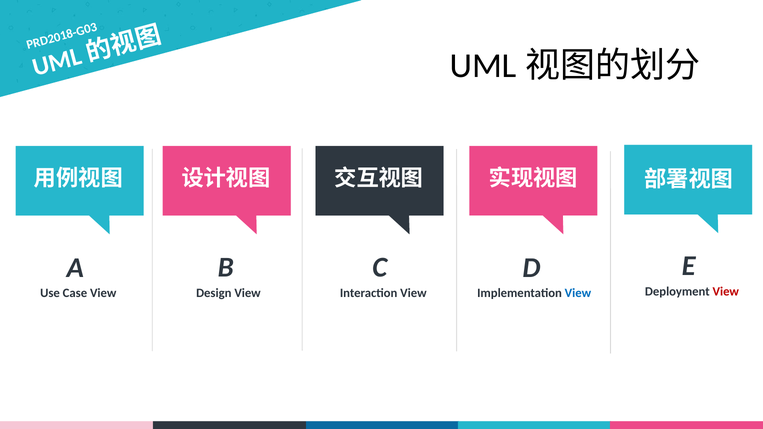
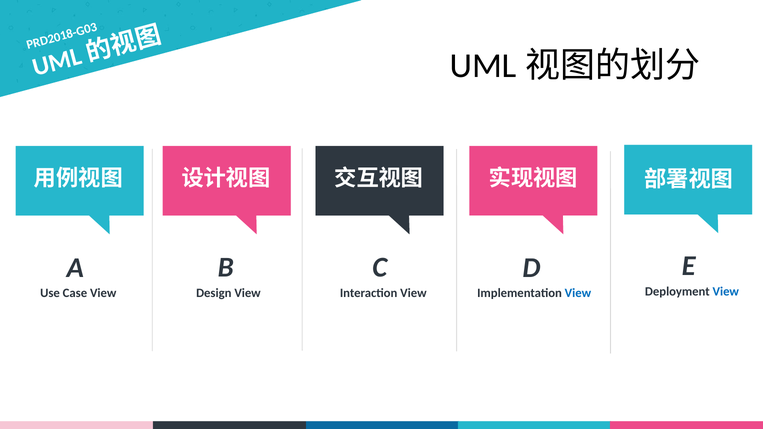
View colour: red -> blue (726, 292)
